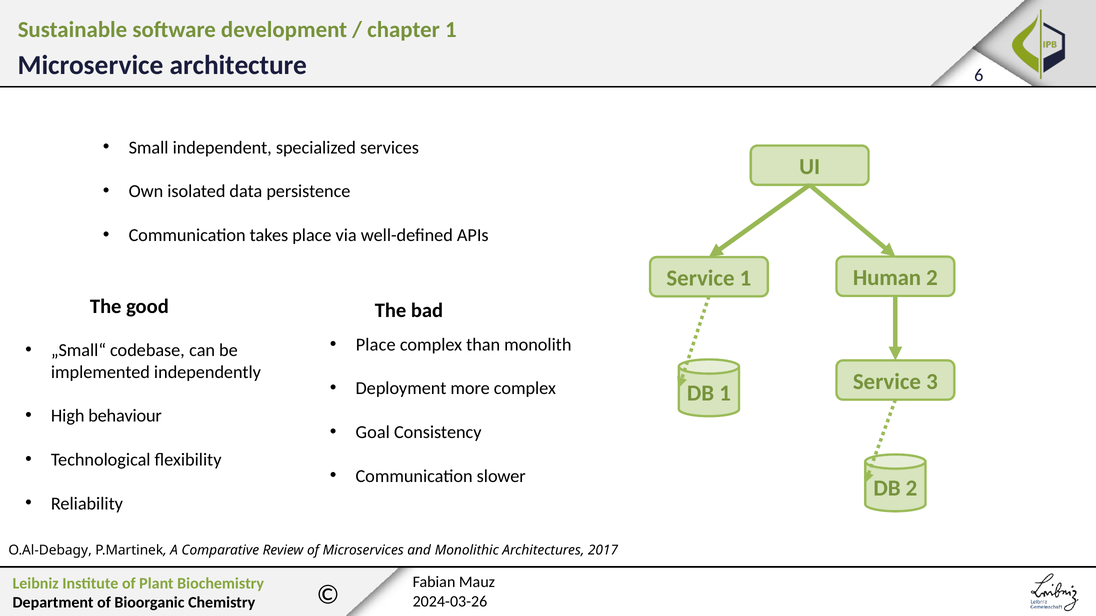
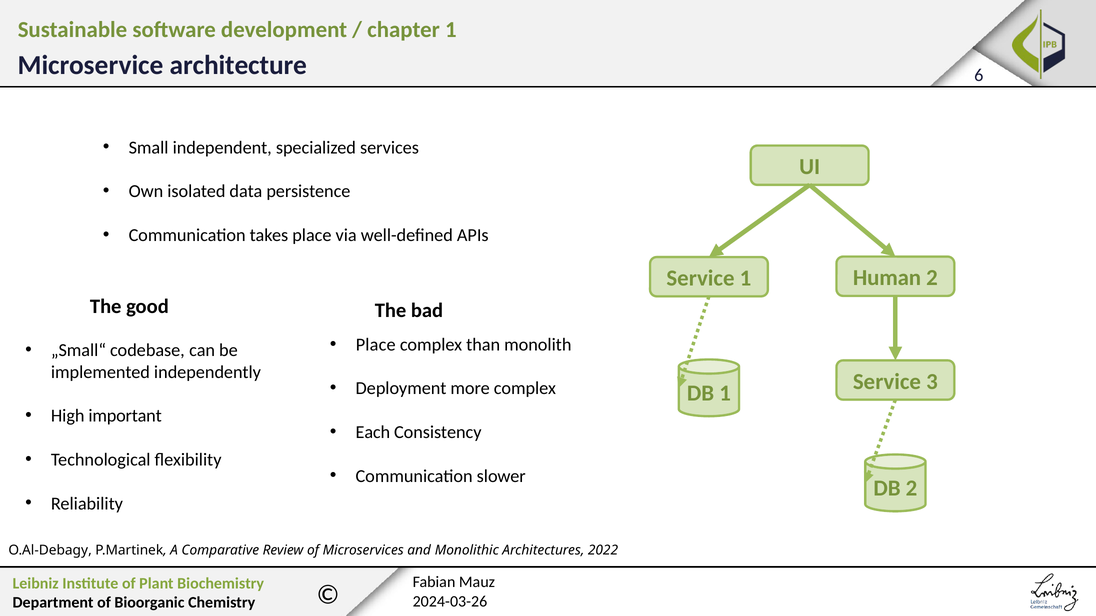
behaviour: behaviour -> important (125, 416)
Goal: Goal -> Each (373, 433)
2017: 2017 -> 2022 (603, 551)
